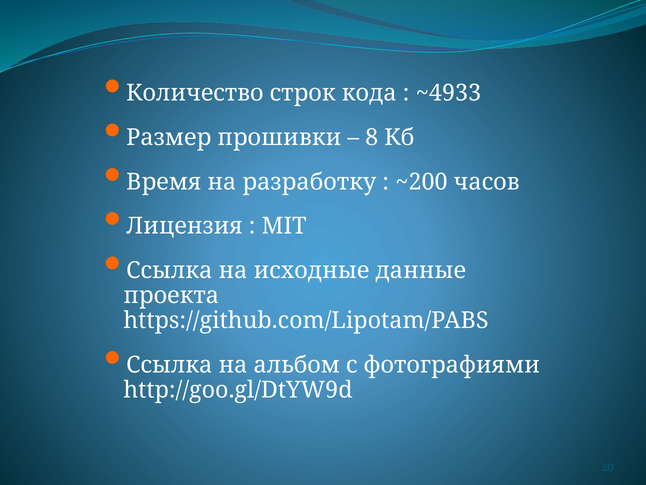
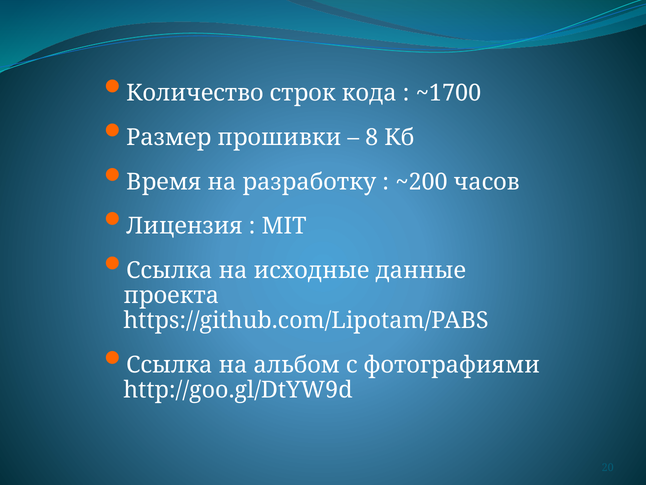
~4933: ~4933 -> ~1700 (449, 93)
